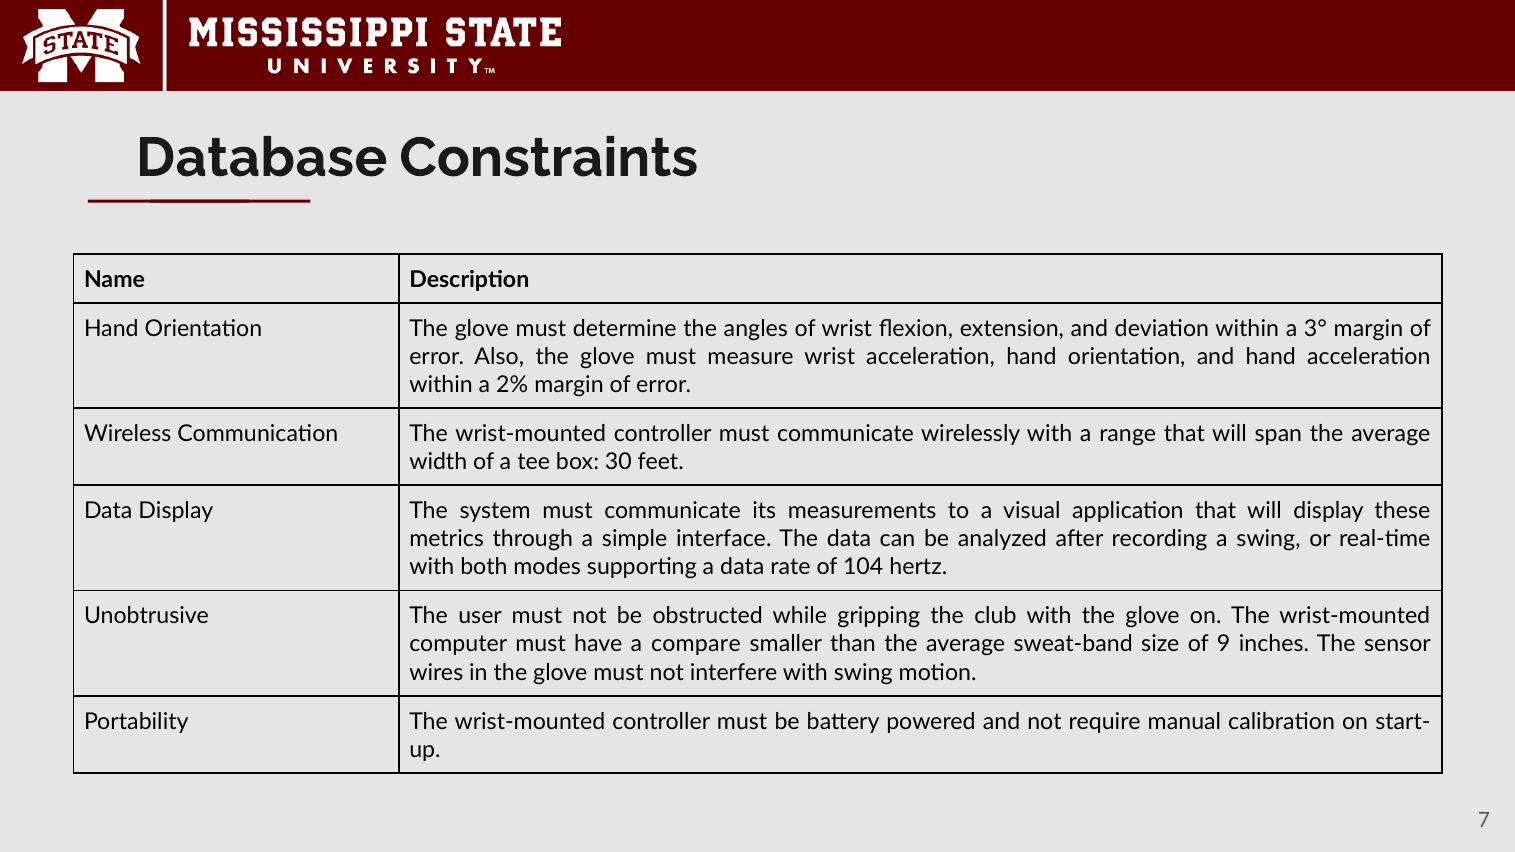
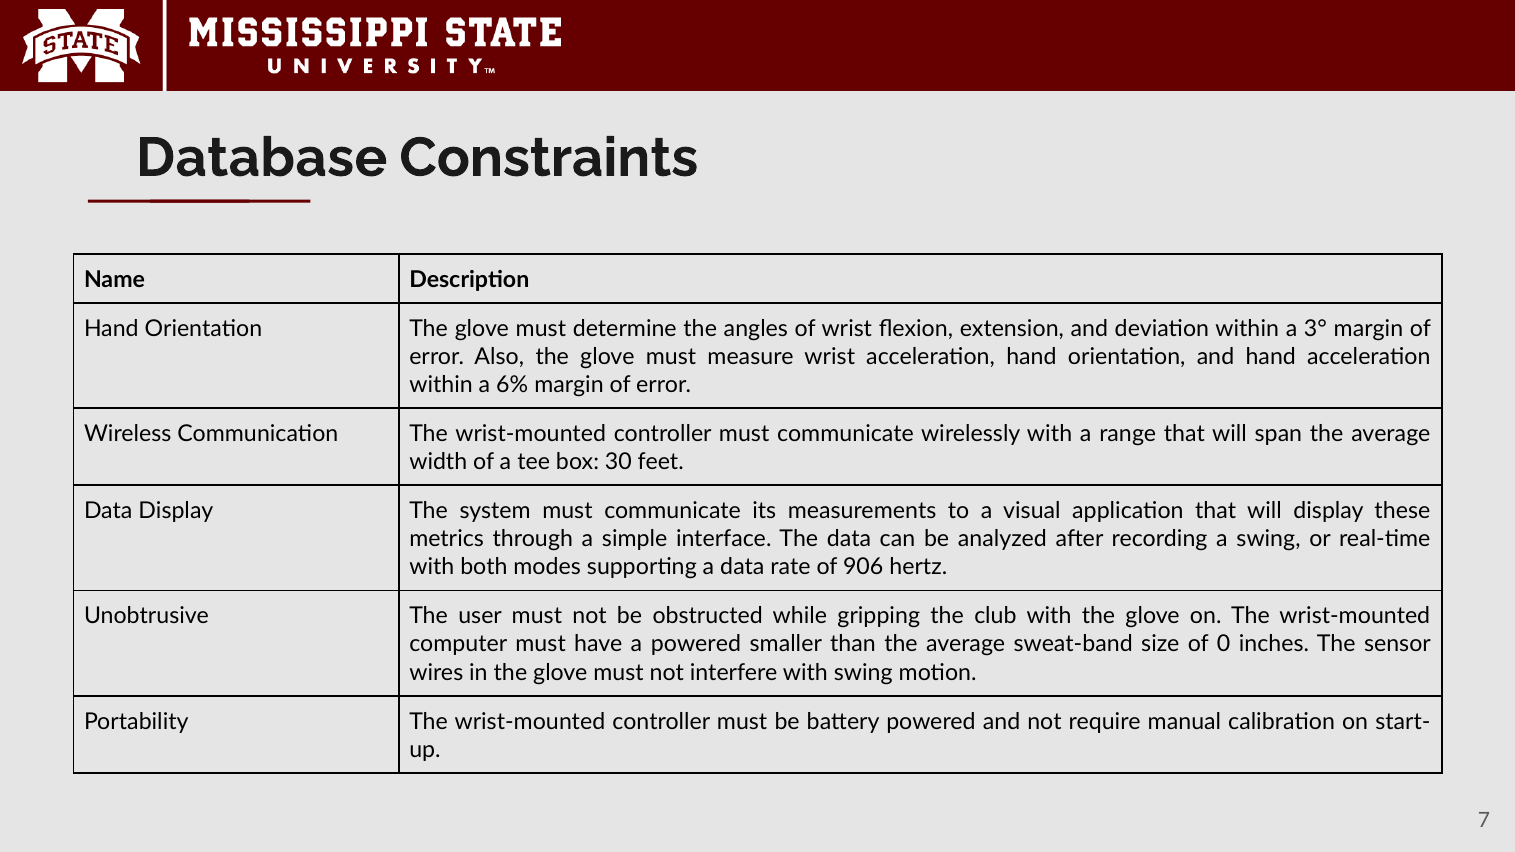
2%: 2% -> 6% (512, 385)
104: 104 -> 906 (863, 567)
a compare: compare -> powered (696, 645)
9: 9 -> 0 (1224, 645)
